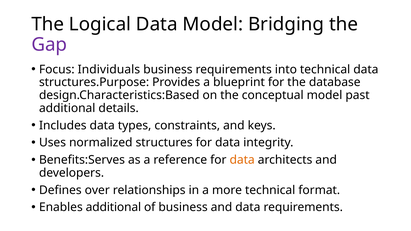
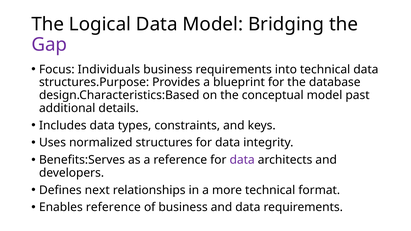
data colour: orange -> purple (242, 160)
over: over -> next (97, 190)
Enables additional: additional -> reference (113, 207)
